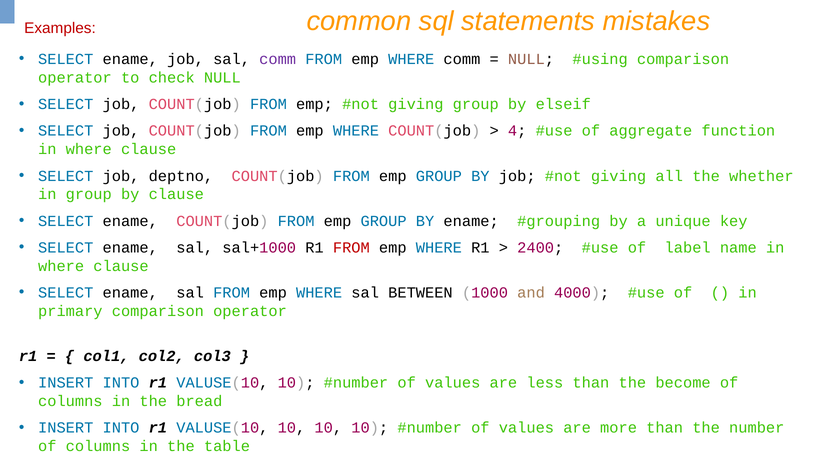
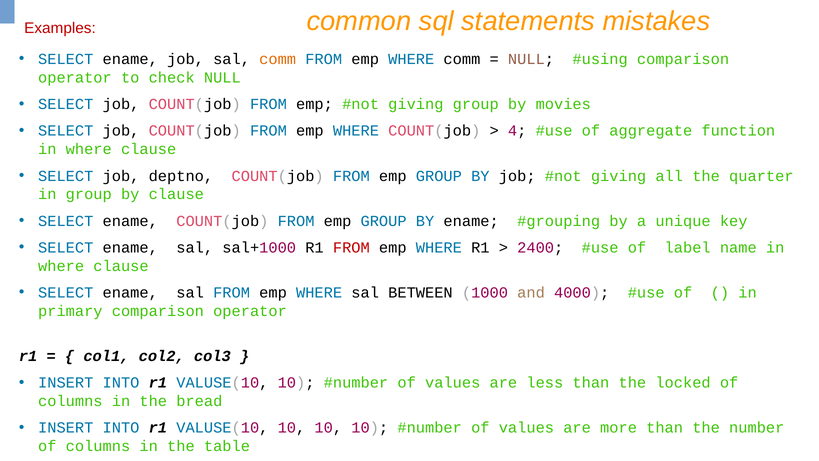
comm colour: purple -> orange (278, 59)
elseif: elseif -> movies (563, 104)
whether: whether -> quarter (761, 176)
become: become -> locked (683, 383)
